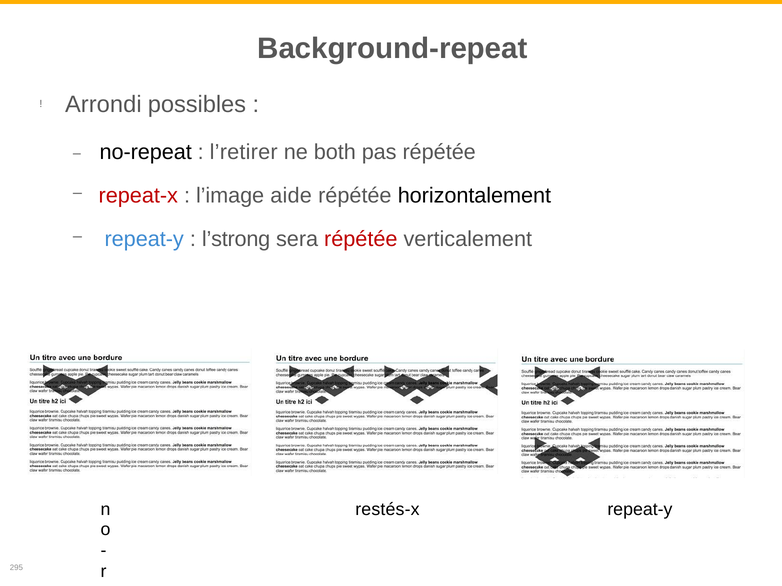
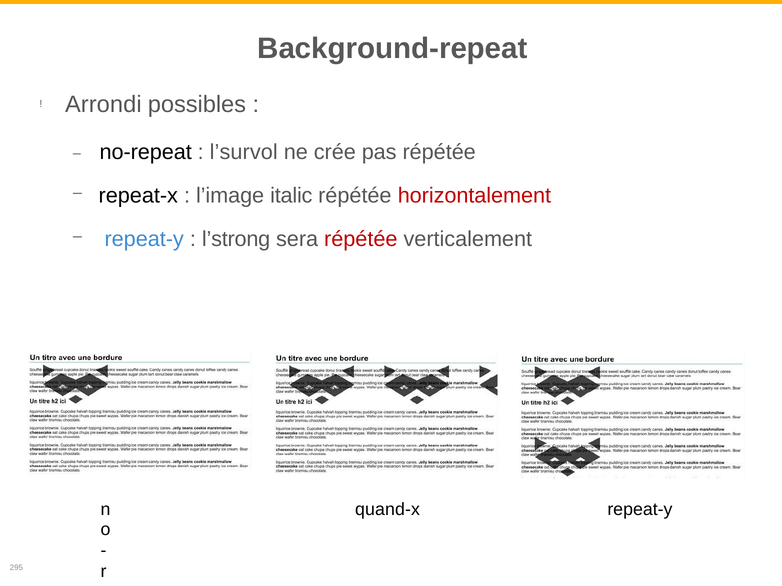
l’retirer: l’retirer -> l’survol (244, 152)
both: both -> crée (335, 152)
repeat-x colour: red -> black (138, 196)
aide: aide -> italic (291, 196)
horizontalement colour: black -> red (474, 196)
restés-x: restés-x -> quand-x (387, 510)
